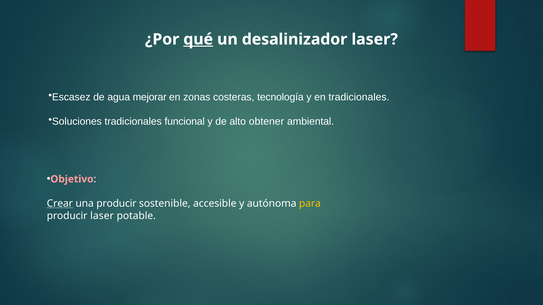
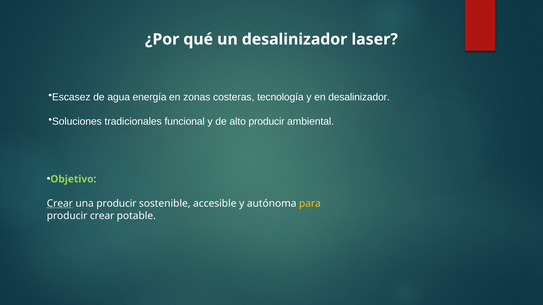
qué underline: present -> none (198, 39)
mejorar: mejorar -> energía (150, 97)
en tradicionales: tradicionales -> desalinizador (359, 97)
alto obtener: obtener -> producir (267, 122)
Objetivo colour: pink -> light green (72, 179)
producir laser: laser -> crear (102, 216)
